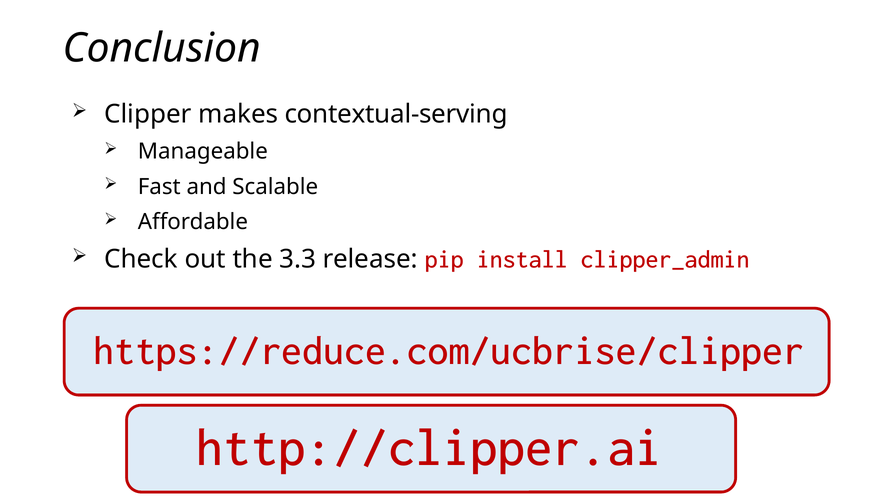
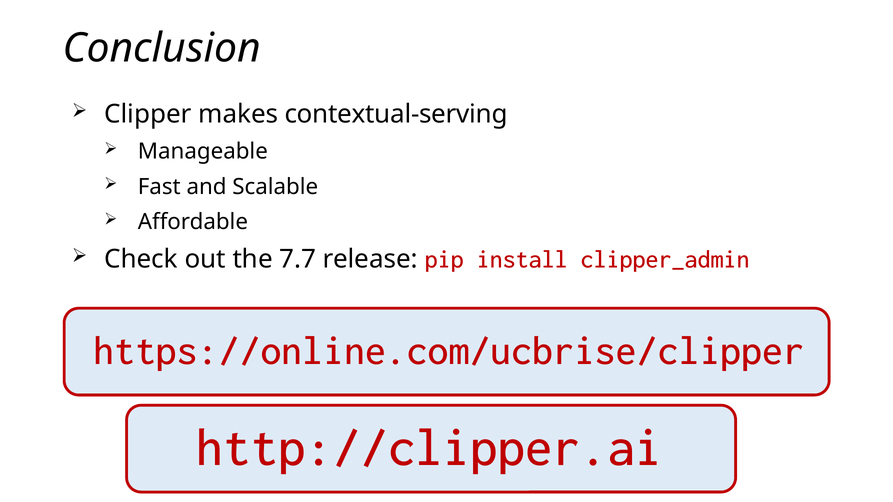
3.3: 3.3 -> 7.7 (298, 259)
https://reduce.com/ucbrise/clipper: https://reduce.com/ucbrise/clipper -> https://online.com/ucbrise/clipper (449, 350)
